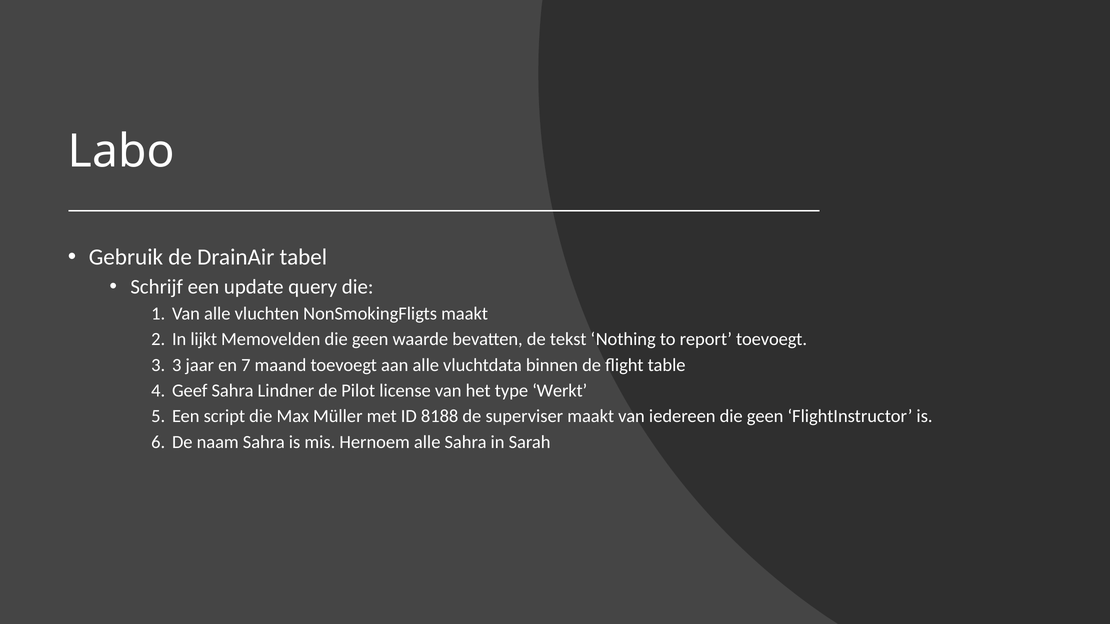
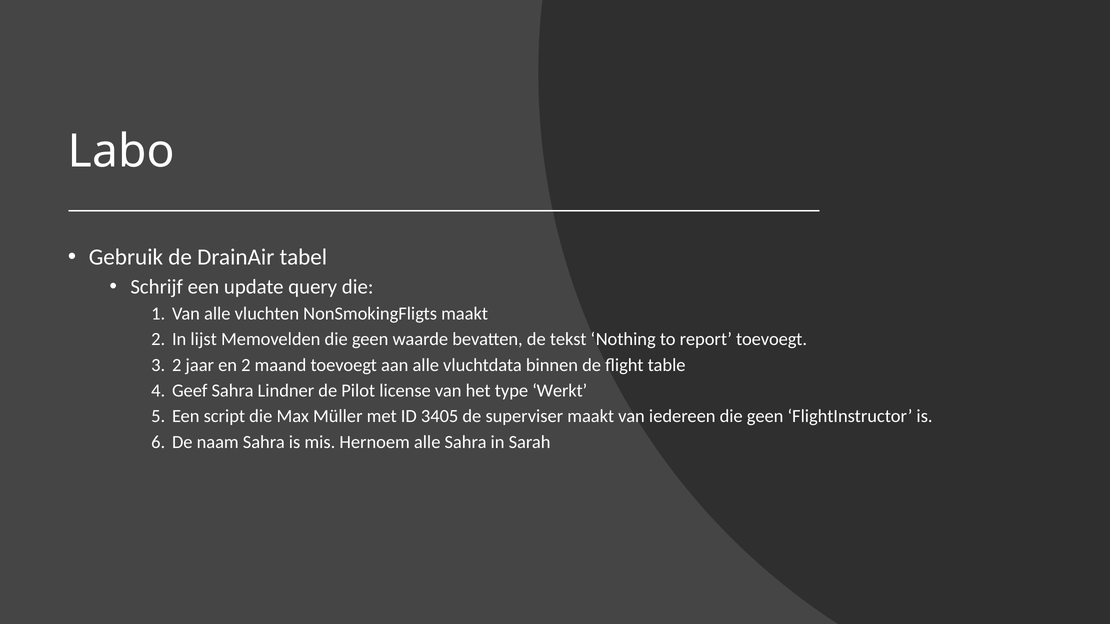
lijkt: lijkt -> lijst (204, 340)
3: 3 -> 2 (177, 365)
en 7: 7 -> 2 (246, 365)
8188: 8188 -> 3405 (440, 417)
